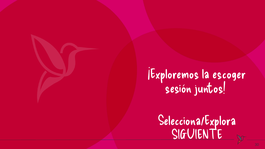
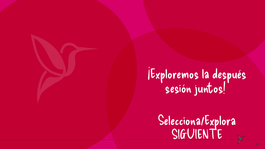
escoger: escoger -> después (229, 74)
